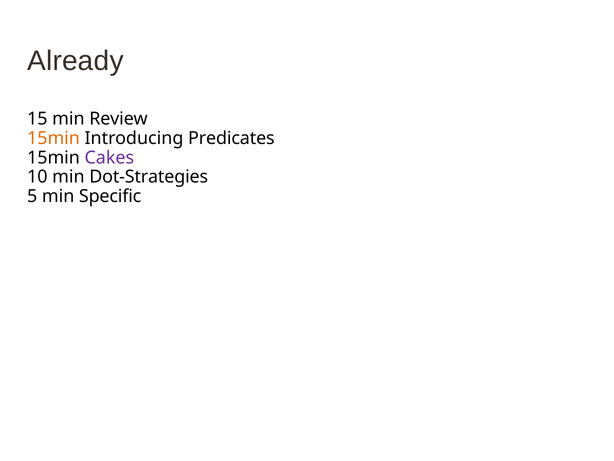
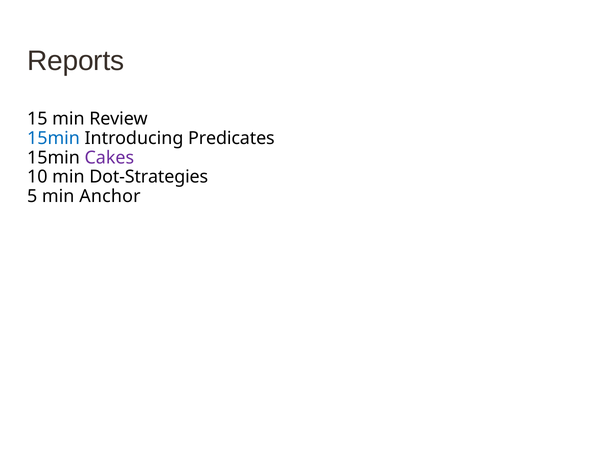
Already: Already -> Reports (76, 61)
15min colour: orange -> blue (53, 138)
Specific: Specific -> Anchor (110, 196)
